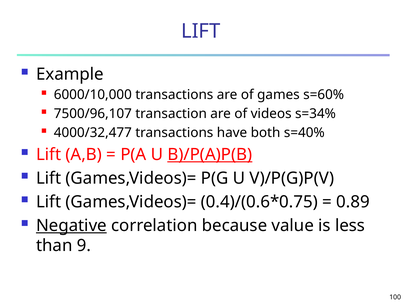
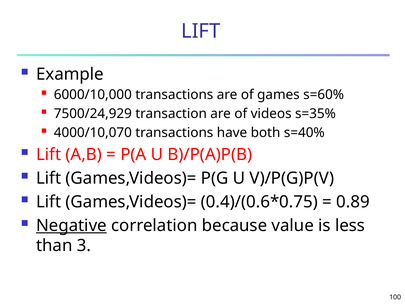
7500/96,107: 7500/96,107 -> 7500/24,929 (93, 114)
s=34%: s=34% -> s=35% (315, 114)
4000/32,477: 4000/32,477 -> 4000/10,070 (93, 133)
B)/P(A)P(B underline: present -> none (210, 154)
9: 9 -> 3 (84, 246)
